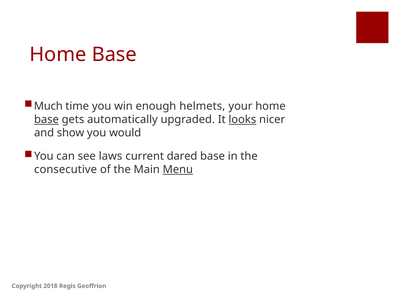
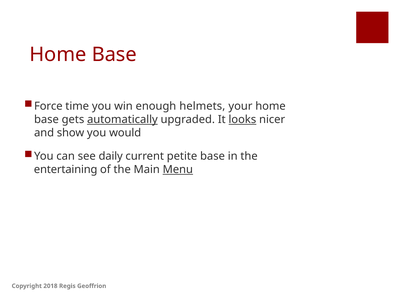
Much: Much -> Force (48, 106)
base underline: present -> none (46, 120)
automatically underline: none -> present (122, 120)
laws: laws -> daily (111, 157)
dared: dared -> petite (182, 157)
consecutive: consecutive -> entertaining (66, 170)
